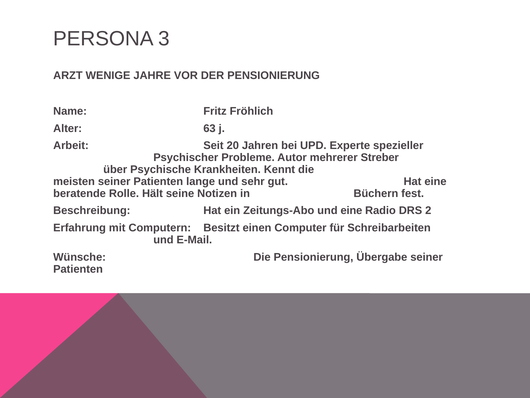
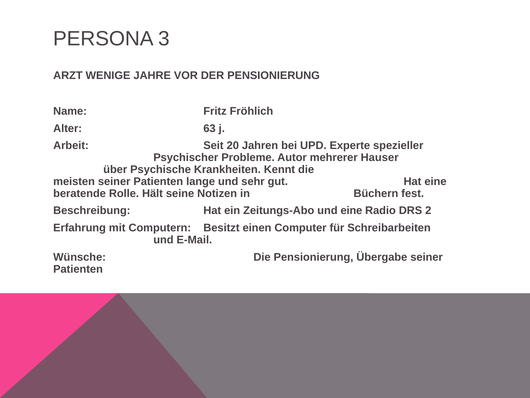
Streber: Streber -> Hauser (380, 157)
